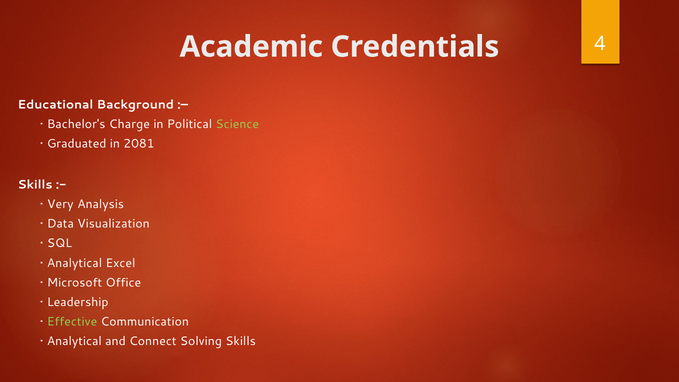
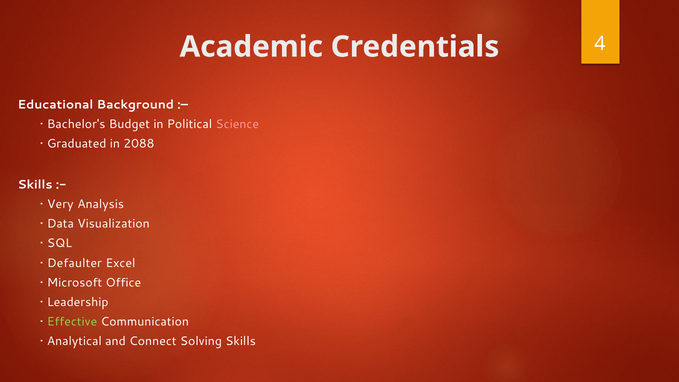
Charge: Charge -> Budget (129, 124)
Science colour: light green -> pink (237, 124)
2081: 2081 -> 2088 (139, 144)
Analytical: Analytical -> Defaulter (74, 263)
